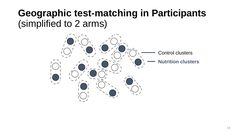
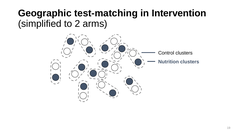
Participants: Participants -> Intervention (179, 13)
